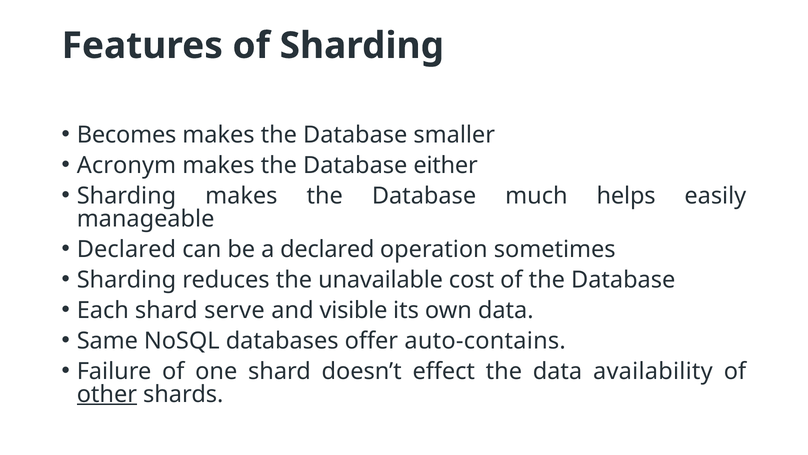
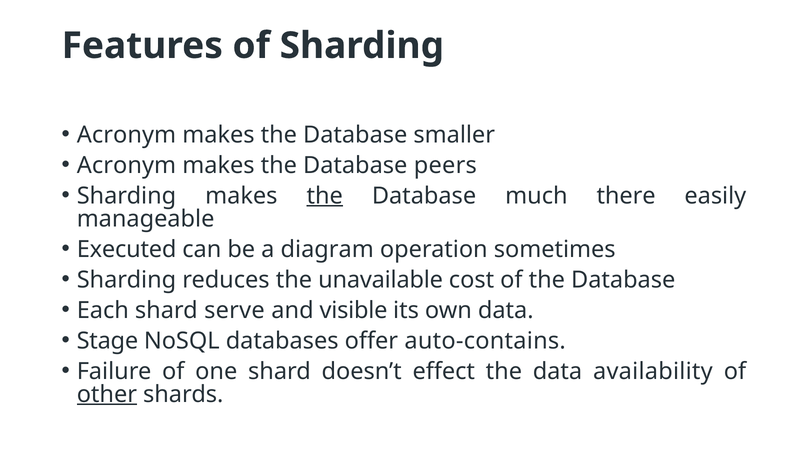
Becomes: Becomes -> Acronym (126, 135)
either: either -> peers (445, 165)
the underline: none -> present (325, 196)
helps: helps -> there (626, 196)
Declared: Declared -> Executed (127, 249)
a declared: declared -> diagram (327, 249)
Same: Same -> Stage (107, 340)
